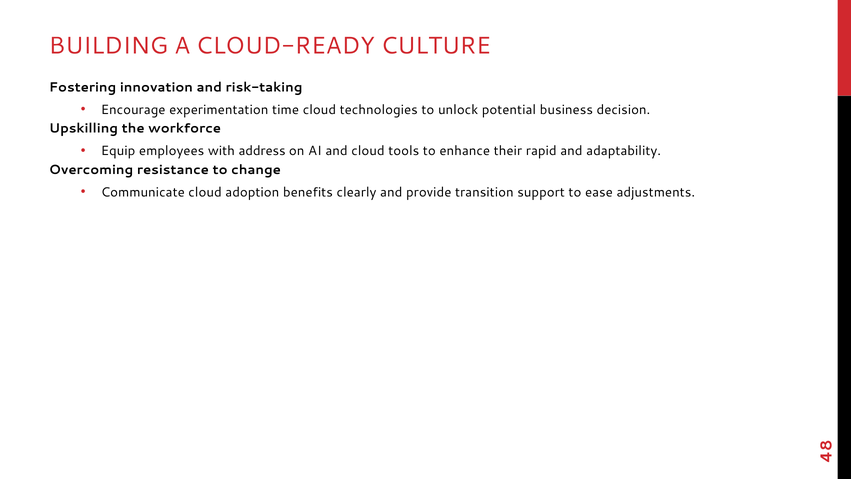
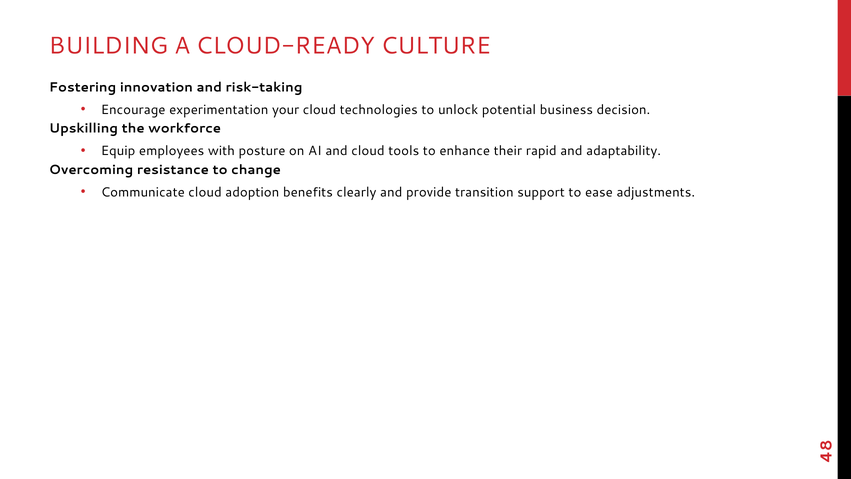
time: time -> your (286, 110)
address: address -> posture (262, 151)
